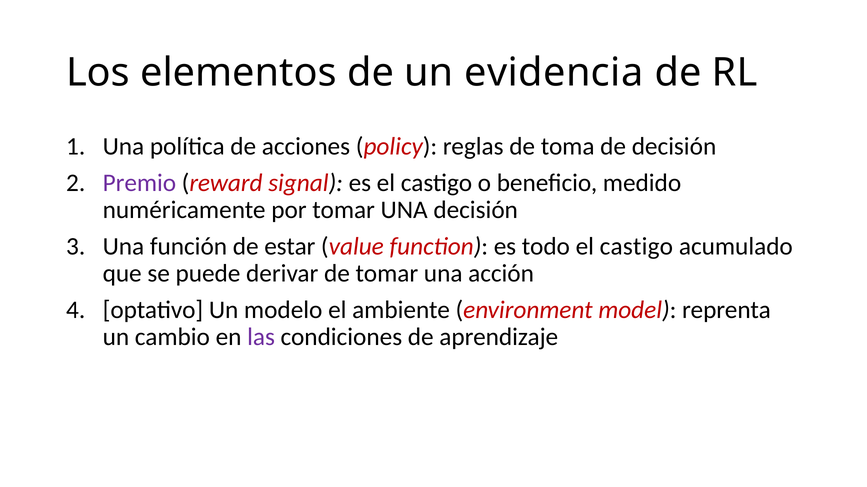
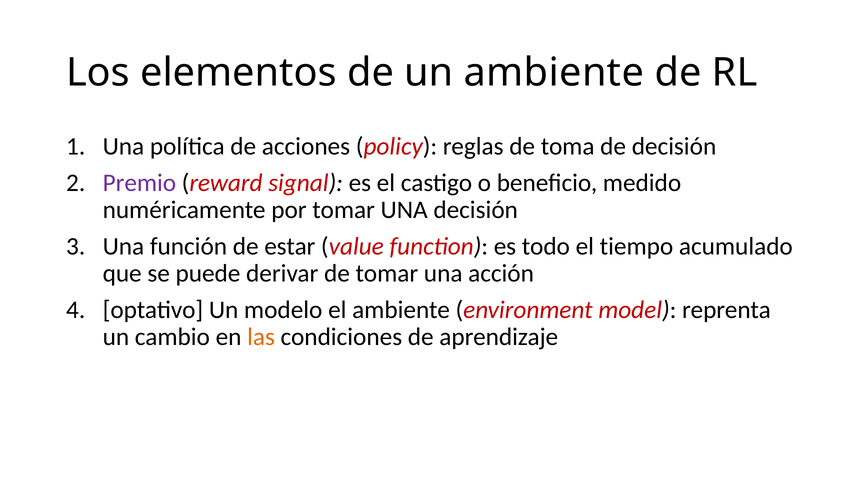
un evidencia: evidencia -> ambiente (554, 73)
todo el castigo: castigo -> tiempo (636, 247)
las colour: purple -> orange (261, 338)
